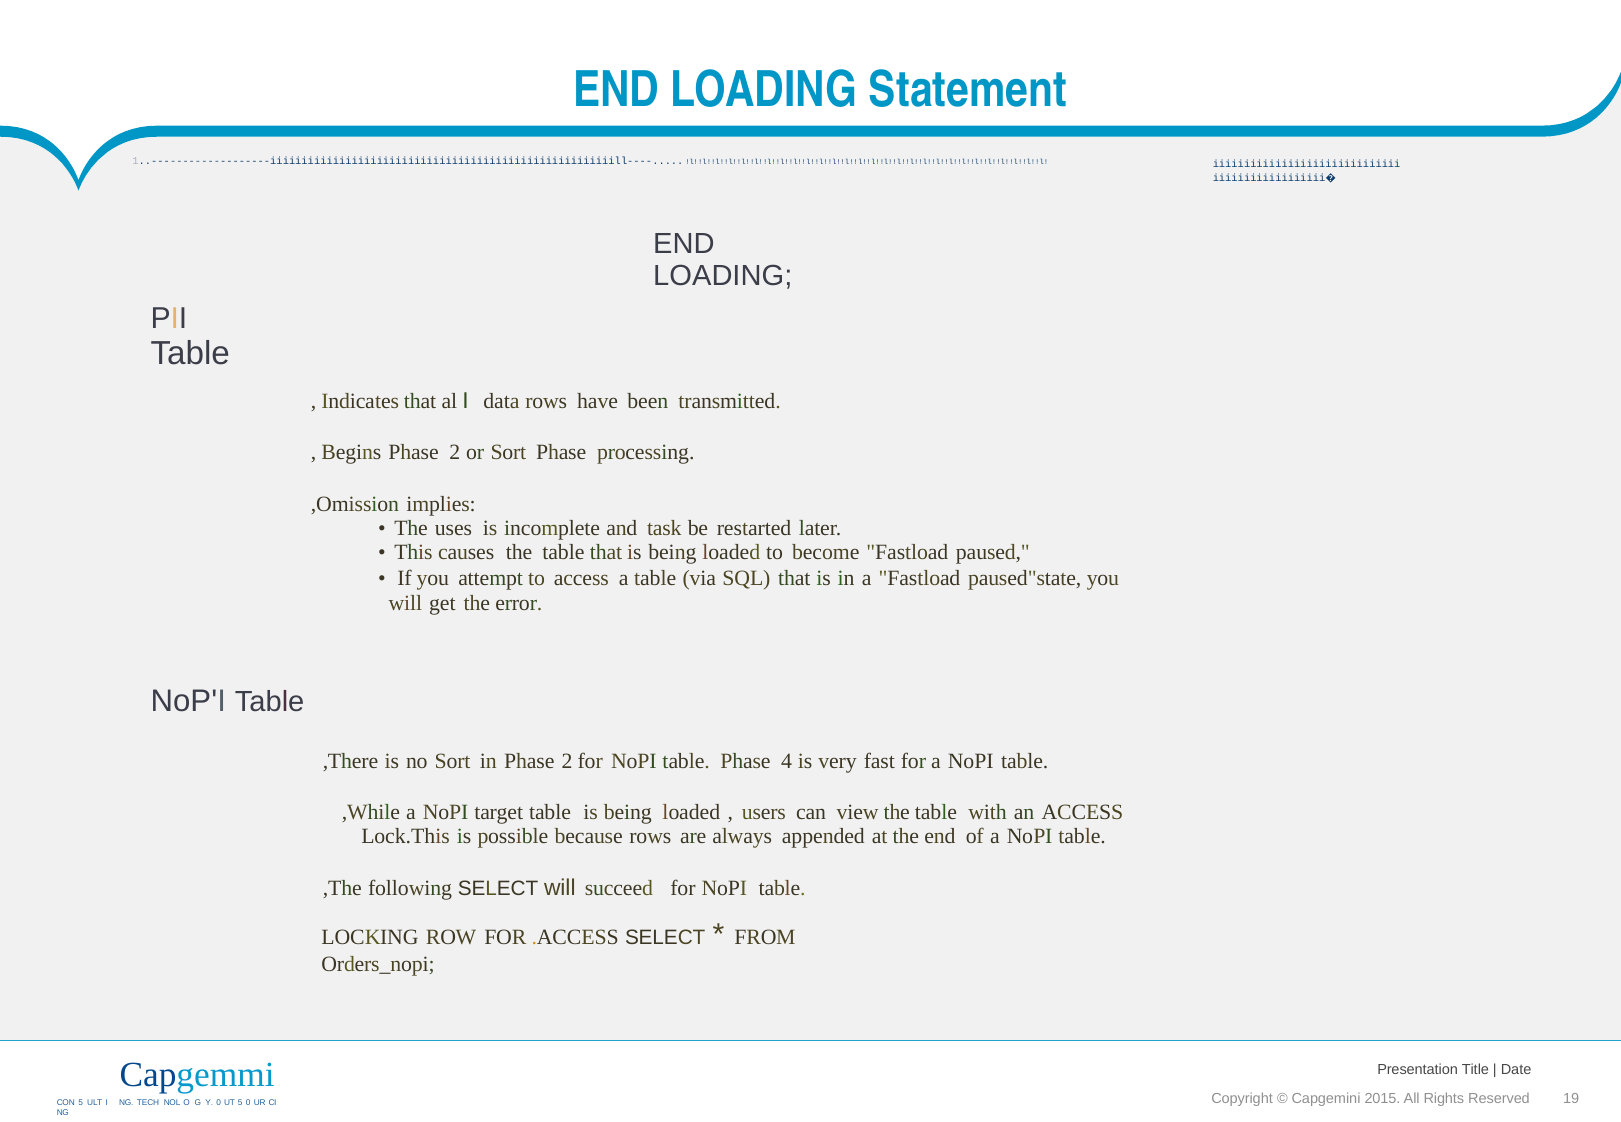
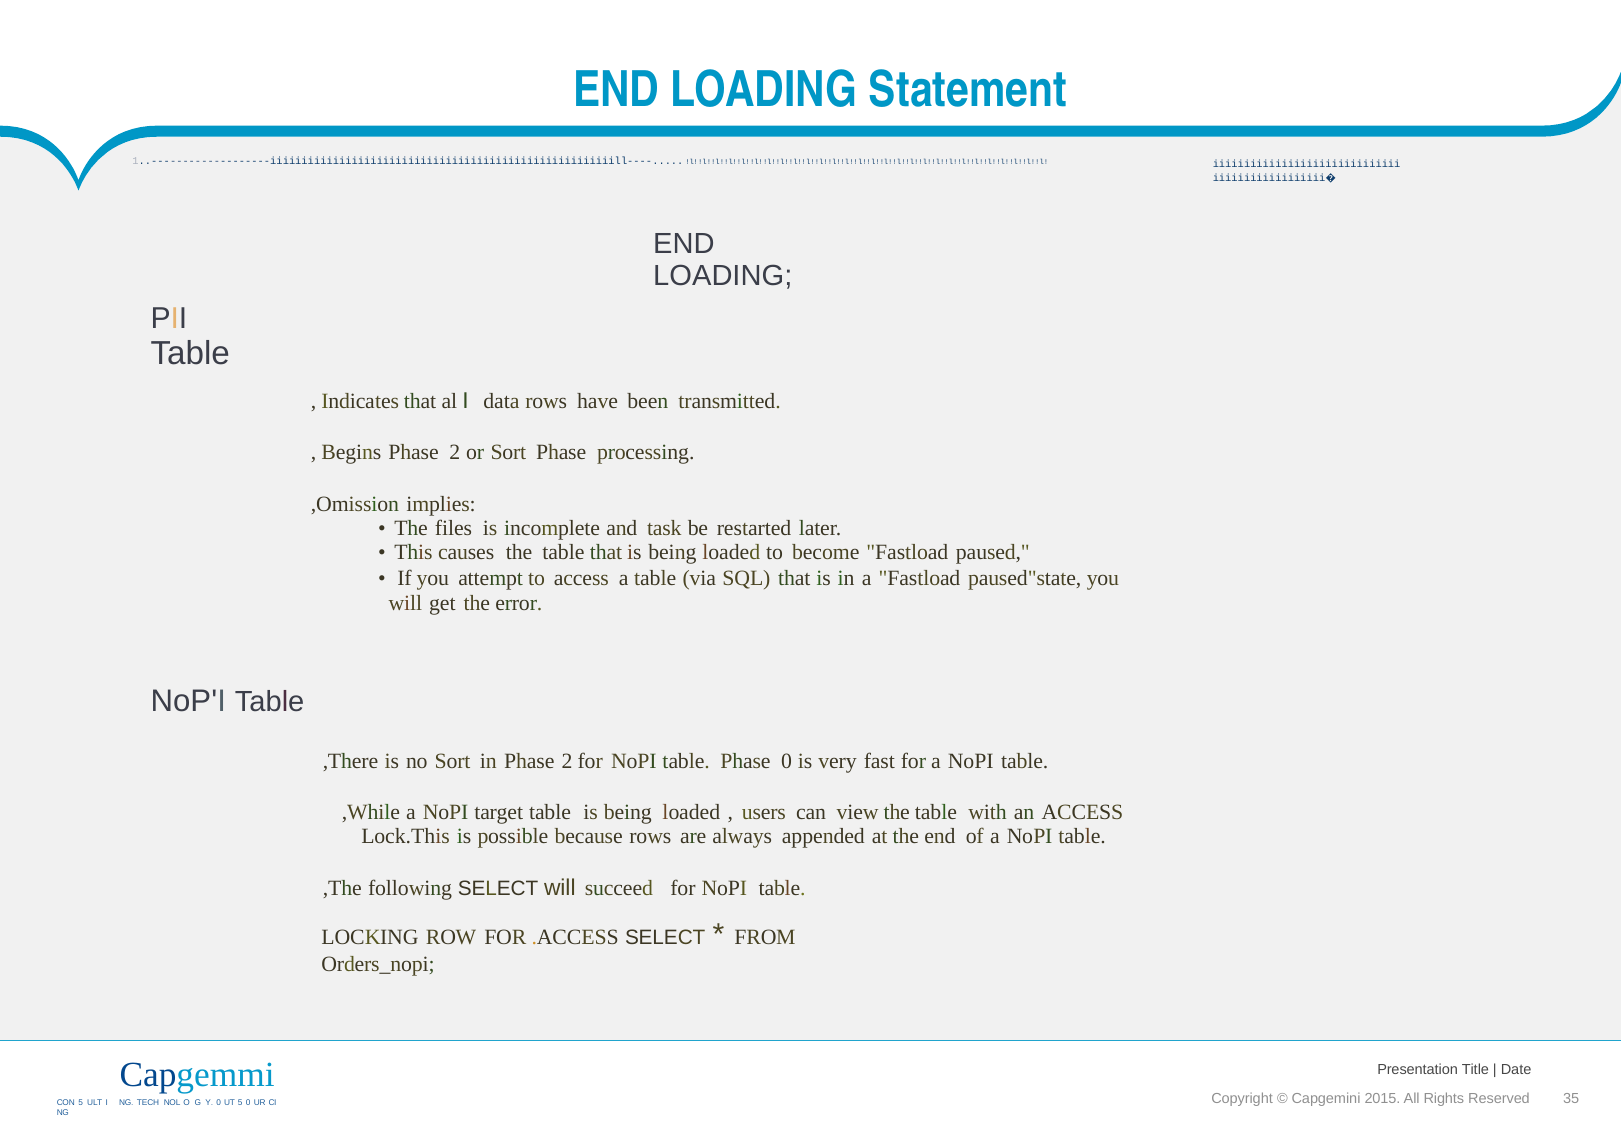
uses: uses -> files (454, 528)
Phase 4: 4 -> 0 (787, 761)
19: 19 -> 35 (1571, 1099)
